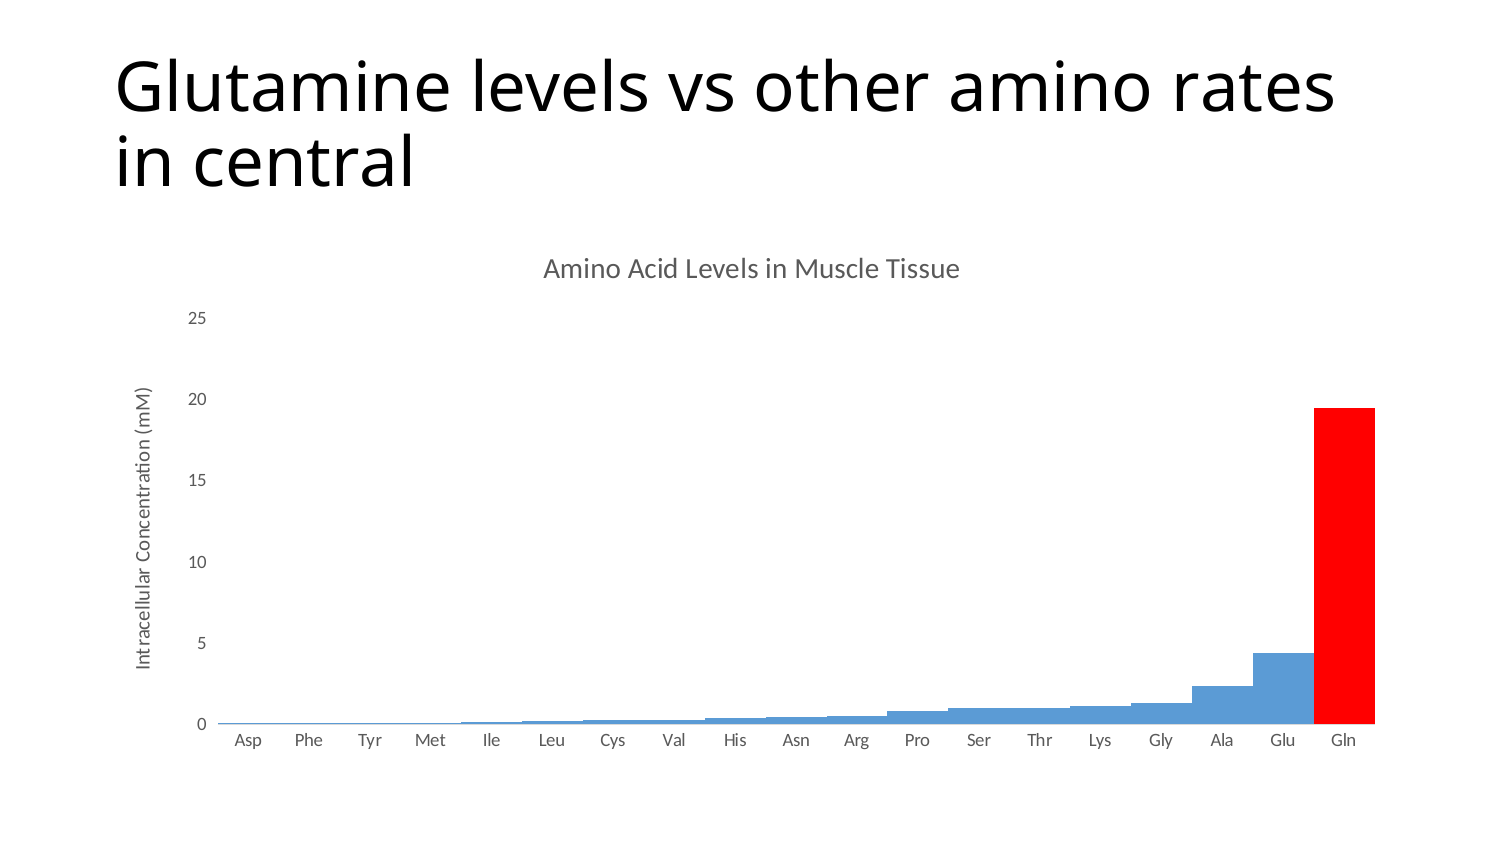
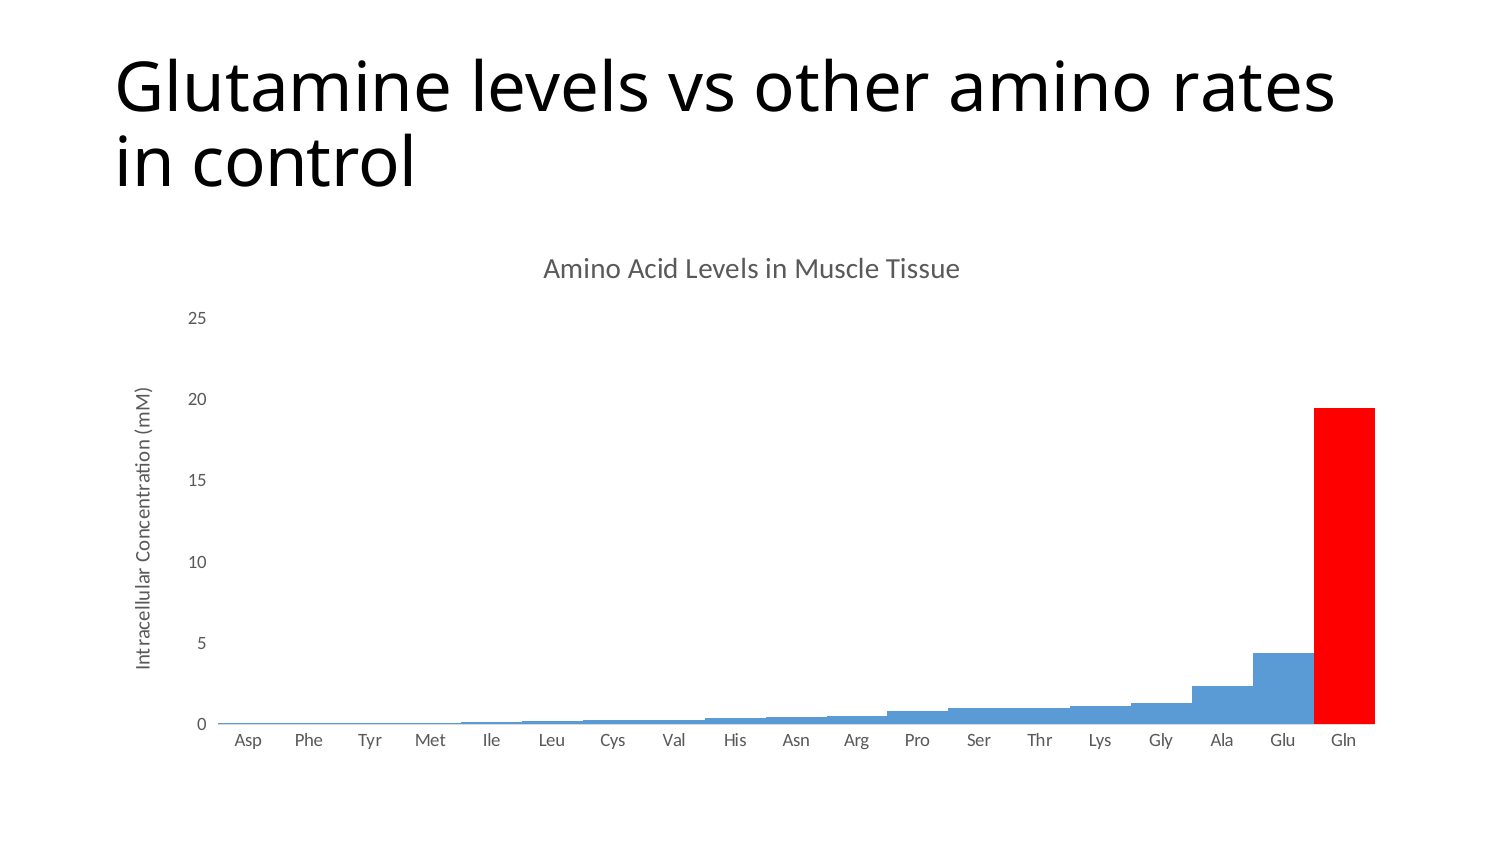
central: central -> control (305, 164)
